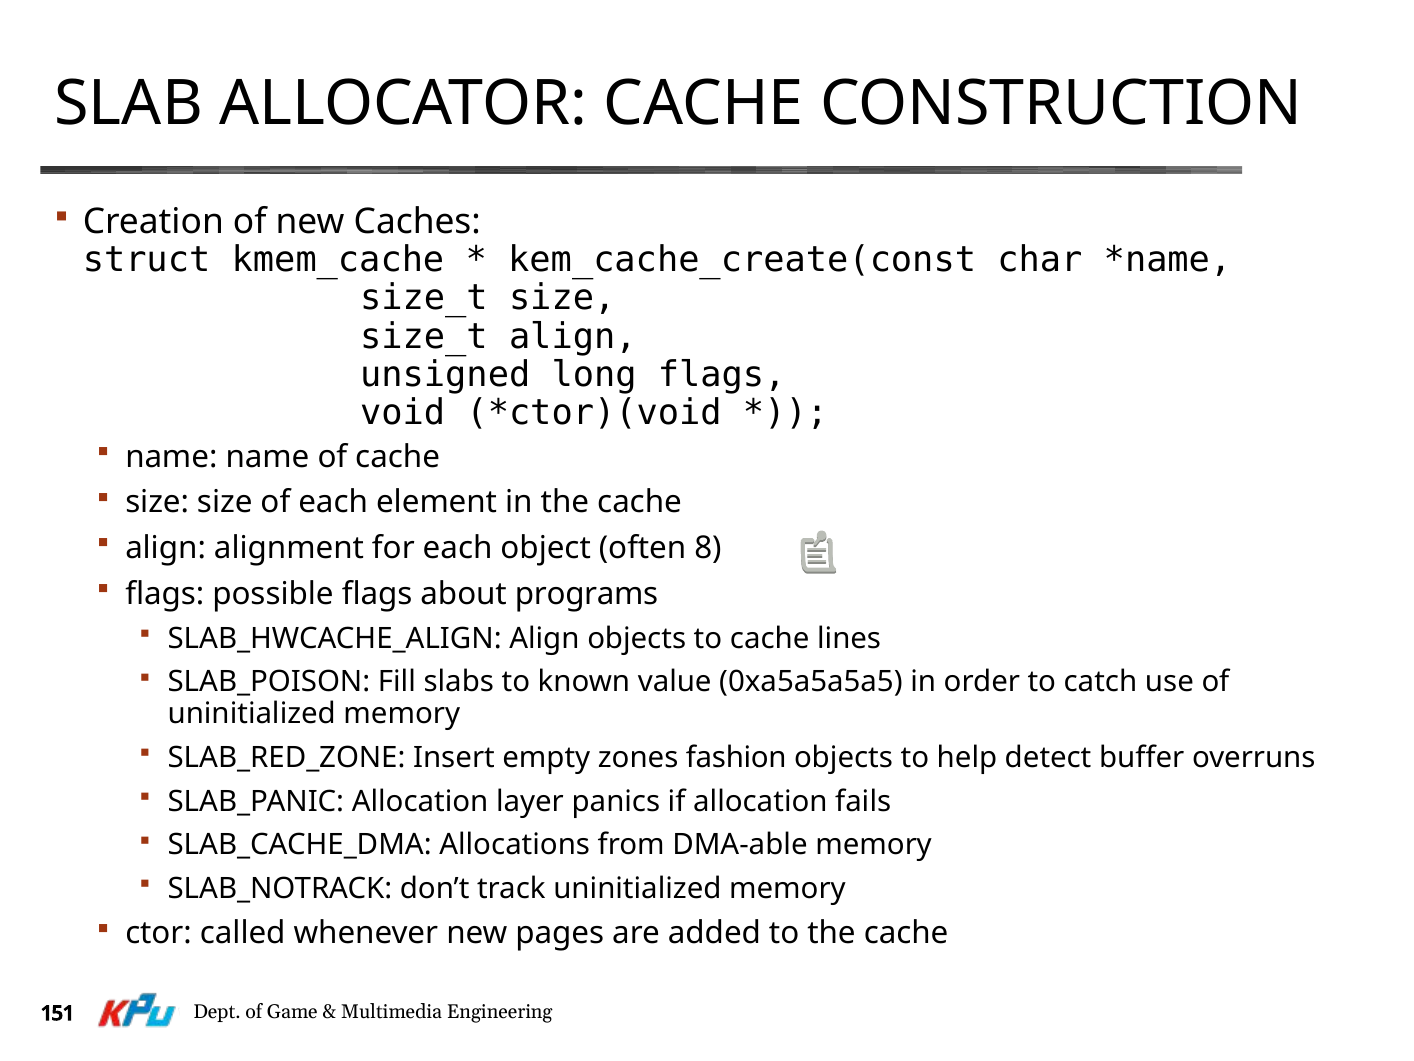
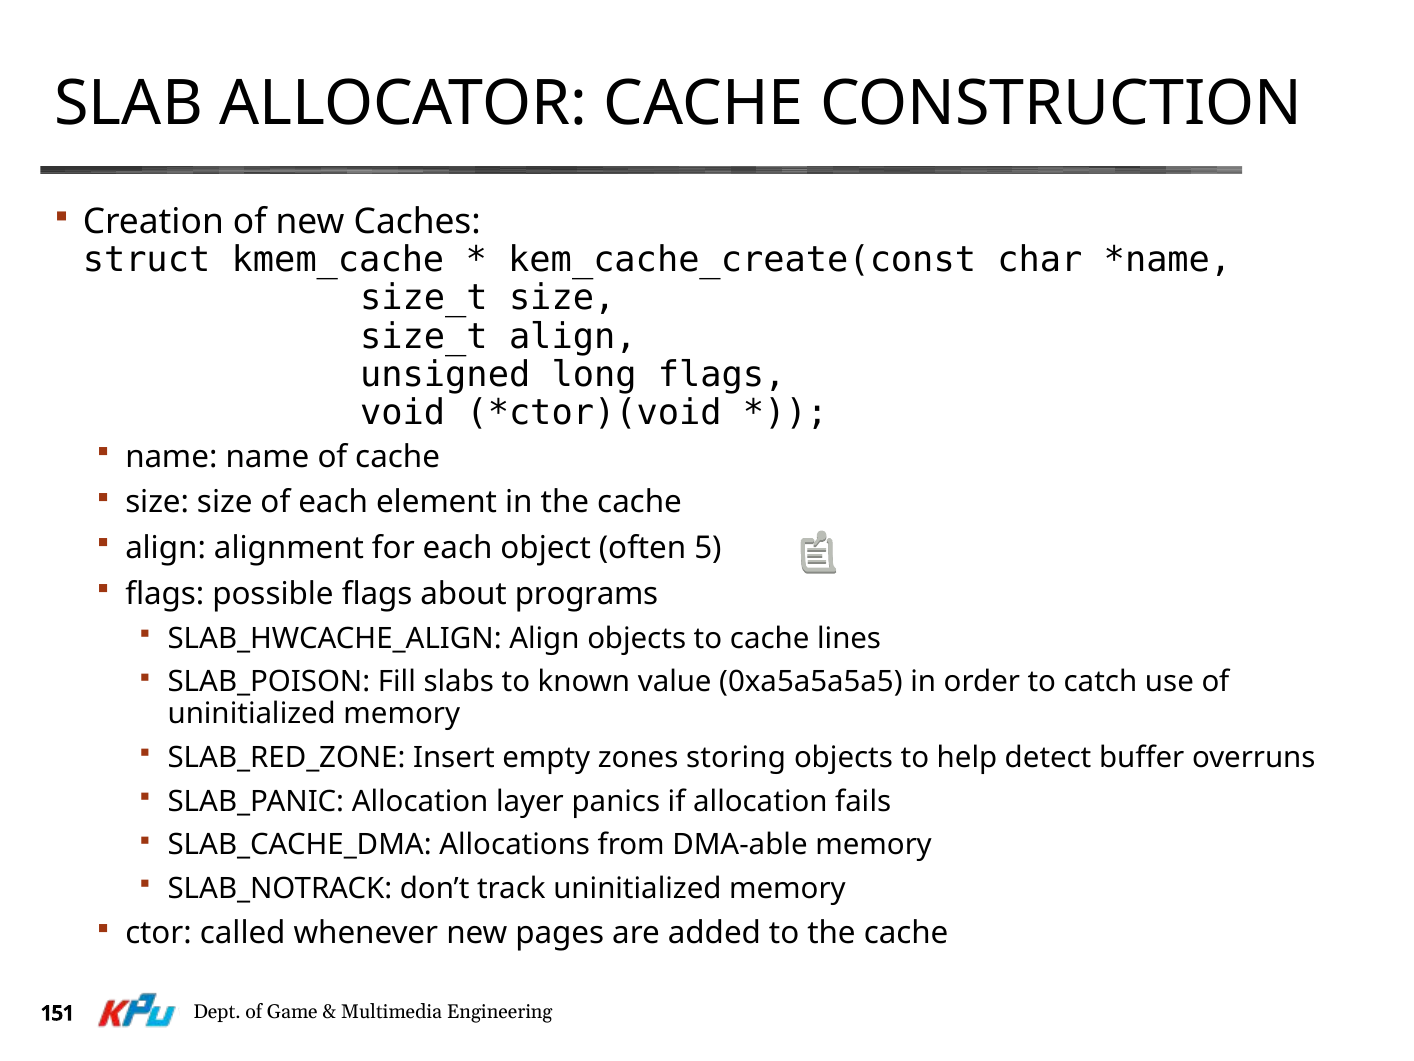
8: 8 -> 5 (708, 548)
fashion: fashion -> storing (736, 757)
